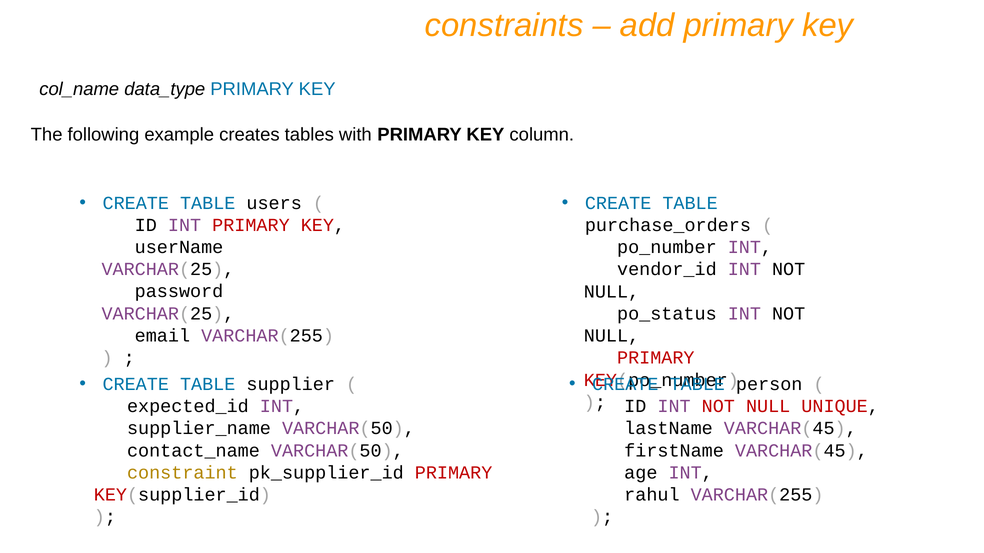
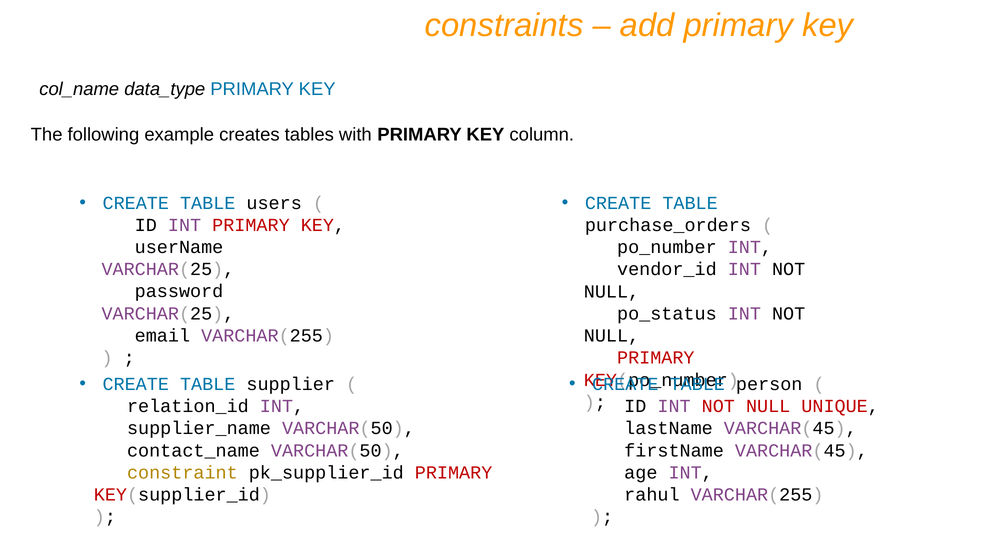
expected_id: expected_id -> relation_id (188, 407)
